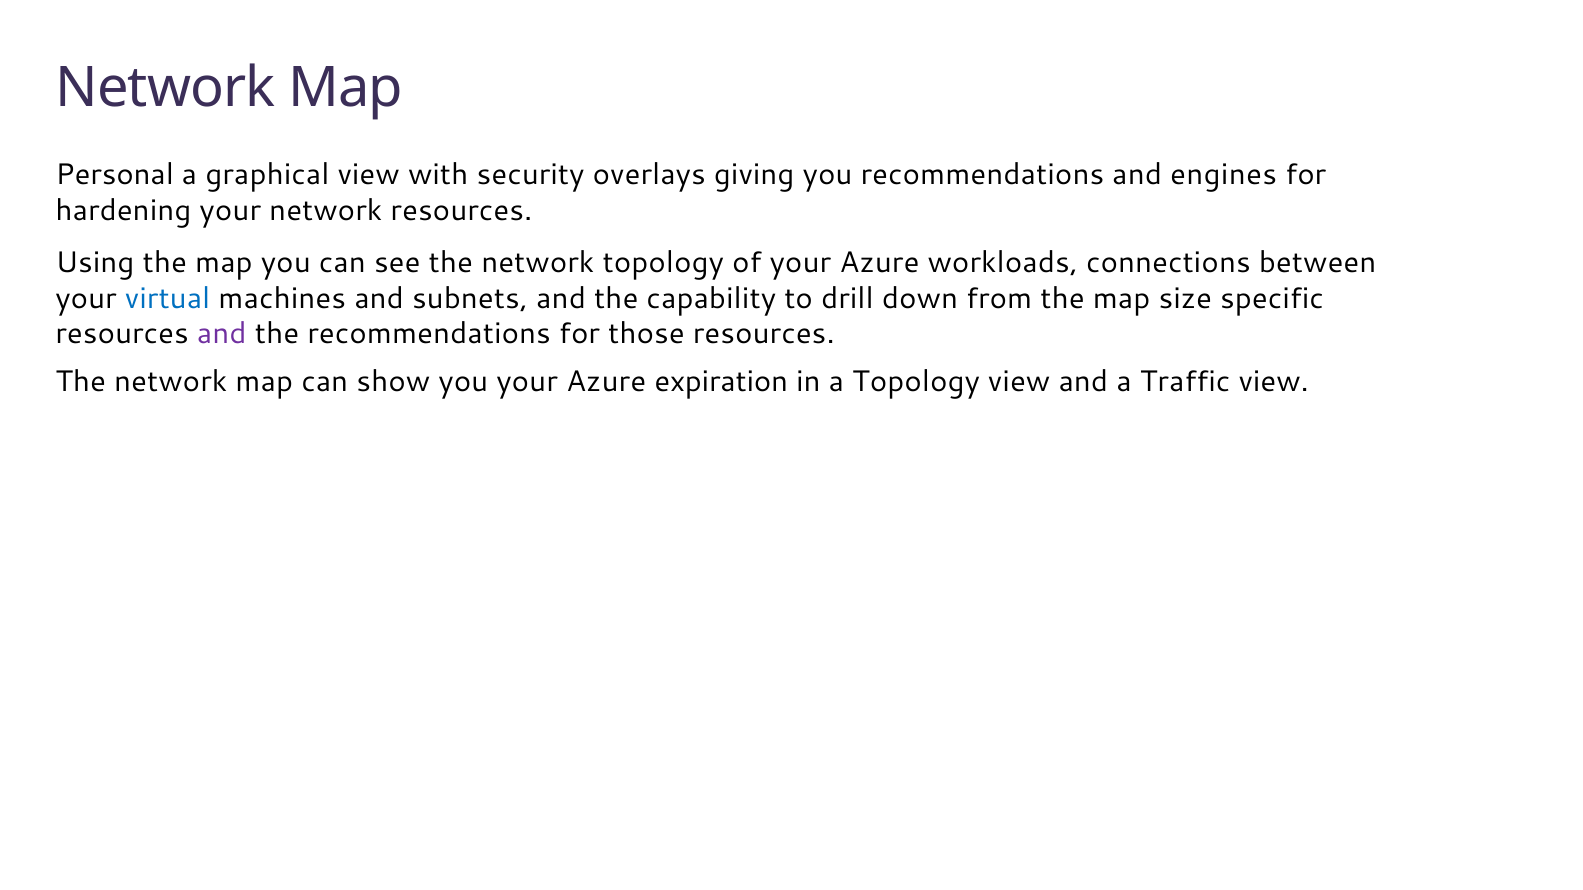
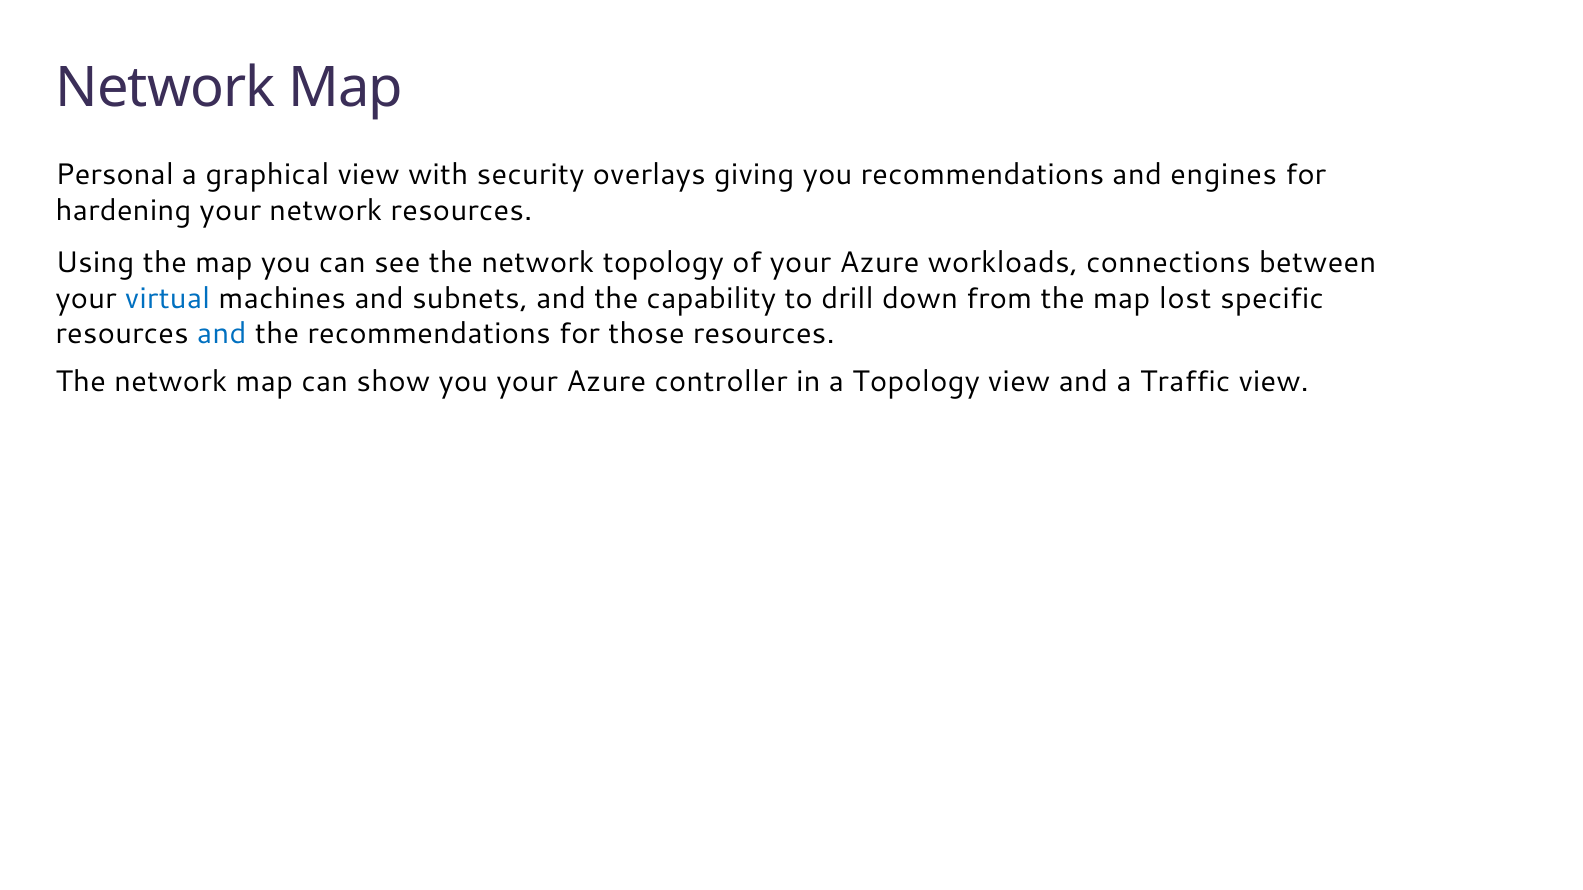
size: size -> lost (1185, 298)
and colour: purple -> blue (222, 334)
expiration: expiration -> controller (721, 382)
